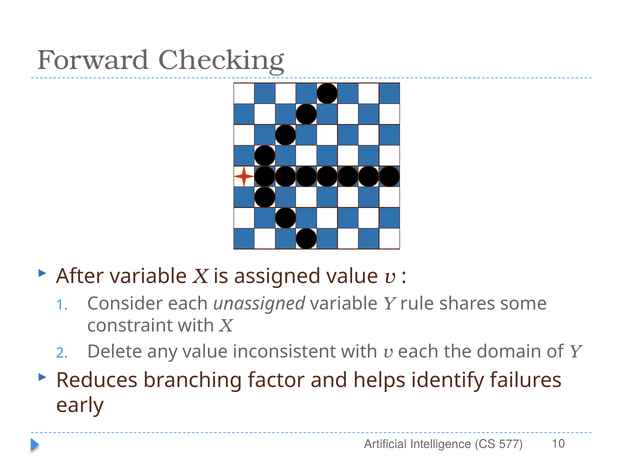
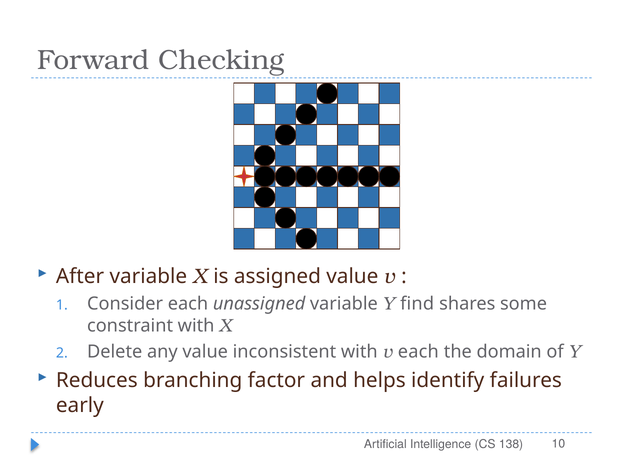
rule: rule -> find (417, 304)
577: 577 -> 138 (511, 444)
